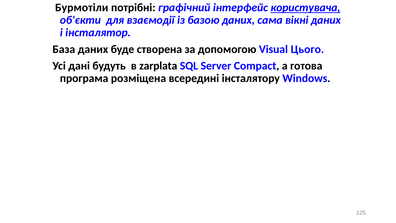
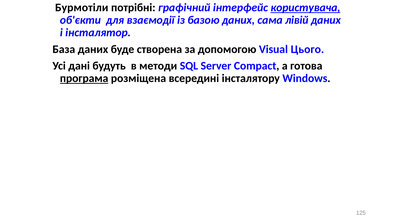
вікні: вікні -> лівій (297, 20)
zarplata: zarplata -> методи (158, 66)
програма underline: none -> present (84, 78)
